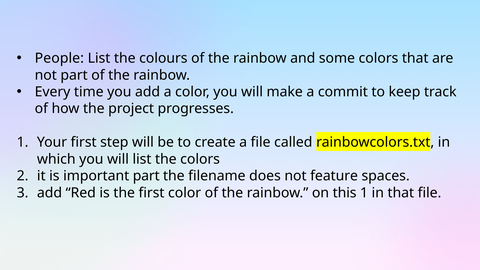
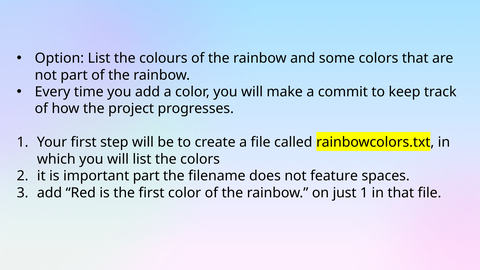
People: People -> Option (59, 58)
this: this -> just (345, 193)
